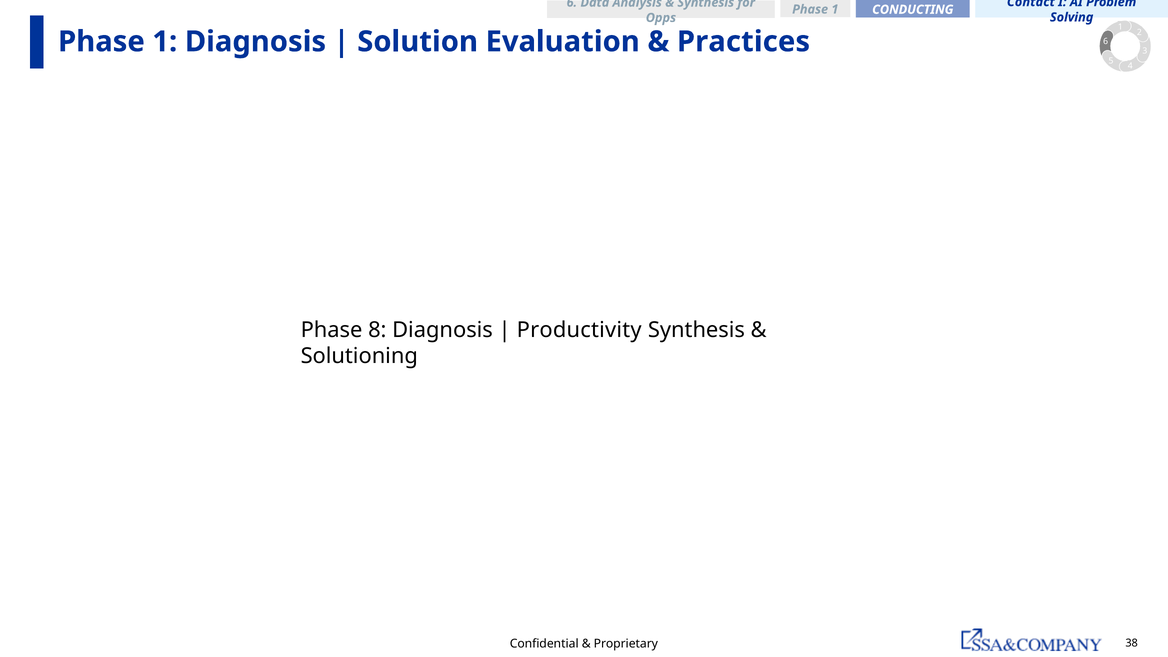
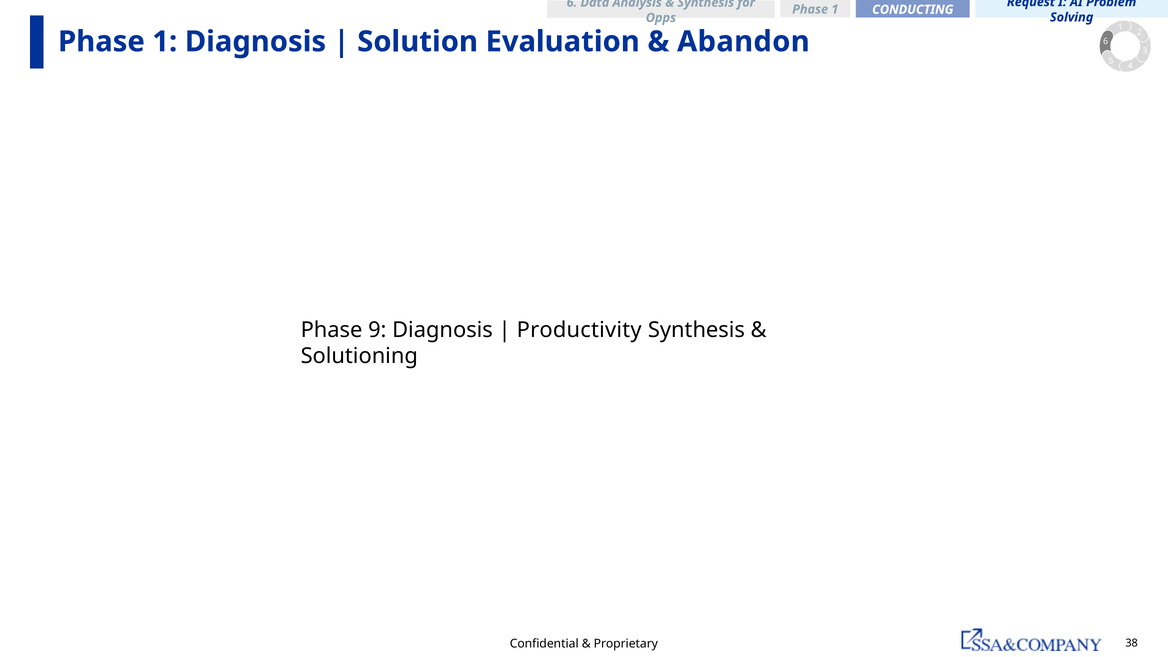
Contact: Contact -> Request (1031, 2)
Practices: Practices -> Abandon (743, 42)
8: 8 -> 9 (377, 330)
